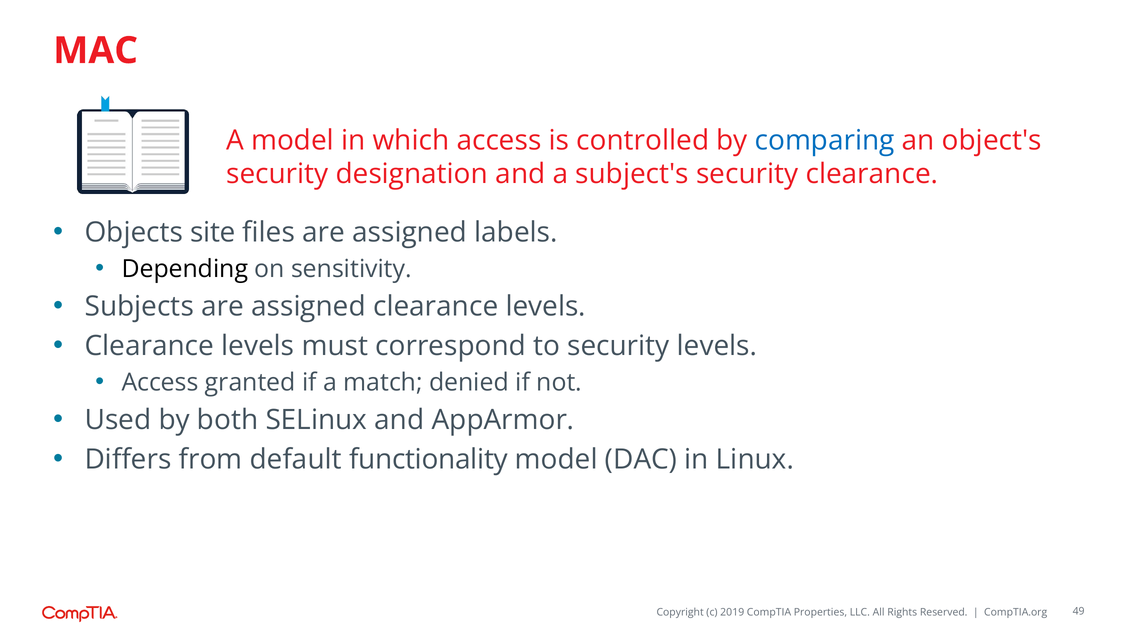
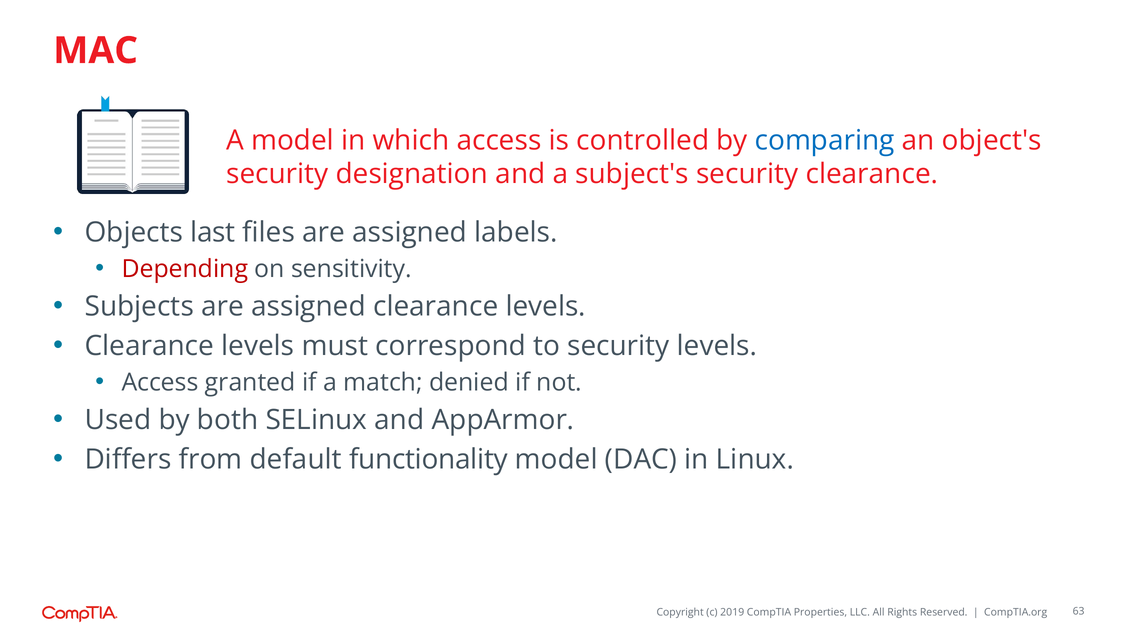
site: site -> last (213, 233)
Depending colour: black -> red (185, 269)
49: 49 -> 63 (1079, 611)
